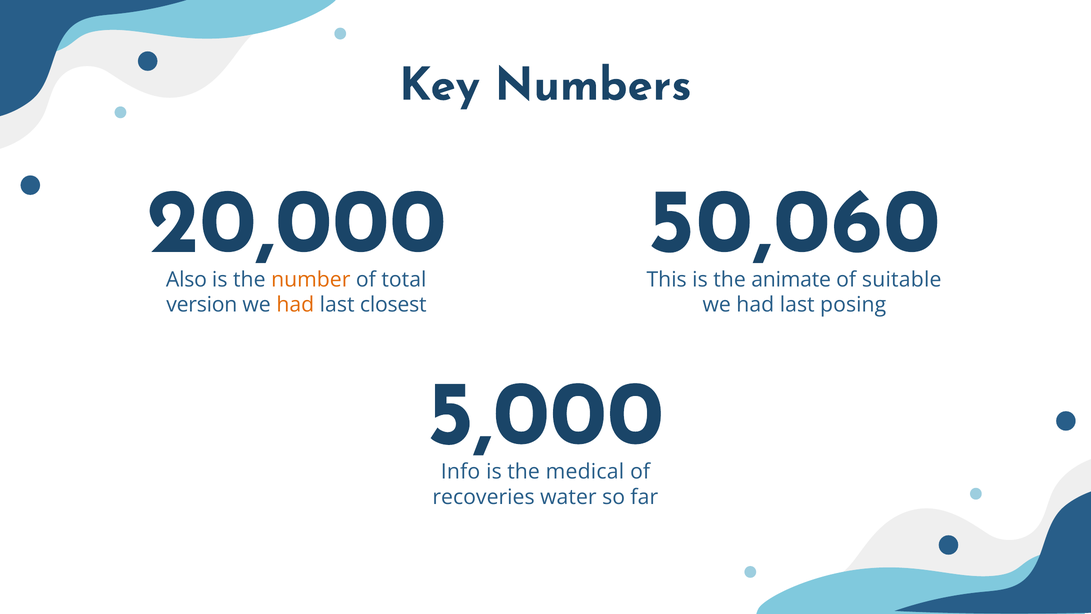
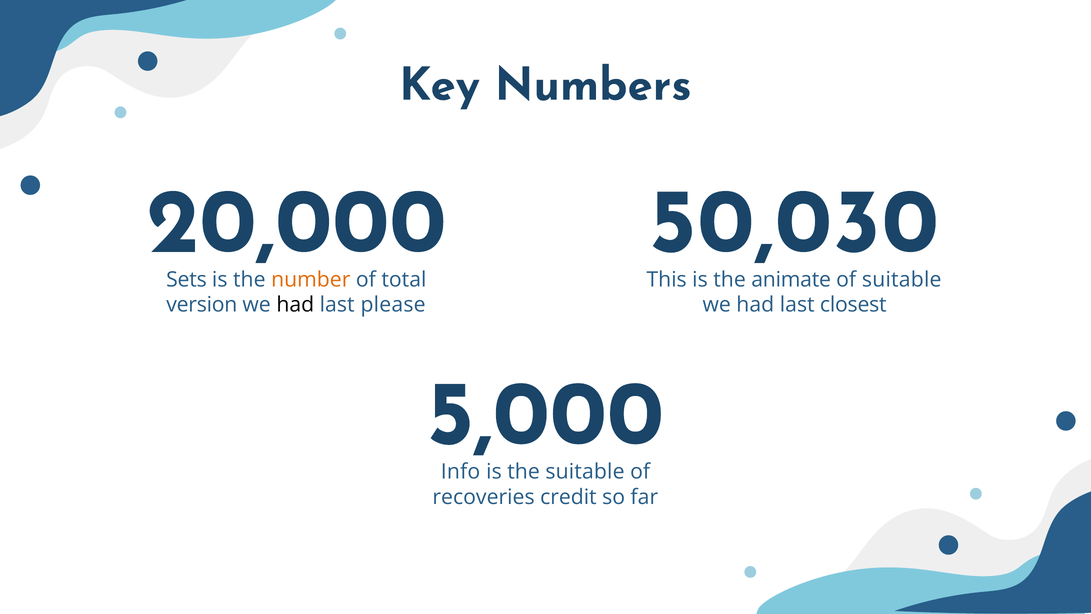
50,060: 50,060 -> 50,030 (794, 222)
Also: Also -> Sets (186, 279)
had colour: orange -> black (295, 305)
closest: closest -> please (393, 305)
posing: posing -> closest (853, 305)
the medical: medical -> suitable (585, 471)
water: water -> credit (568, 497)
